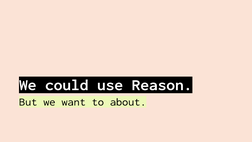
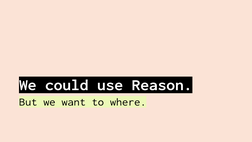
about: about -> where (128, 102)
